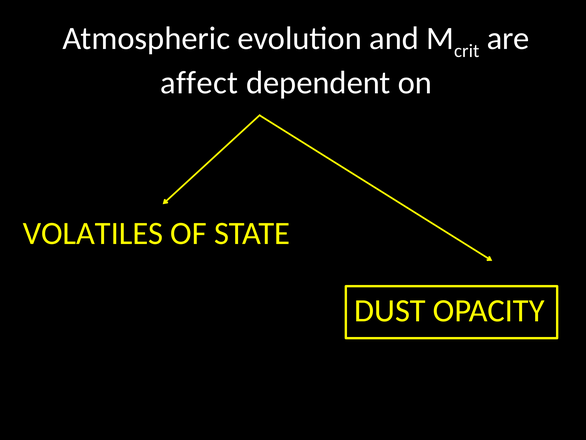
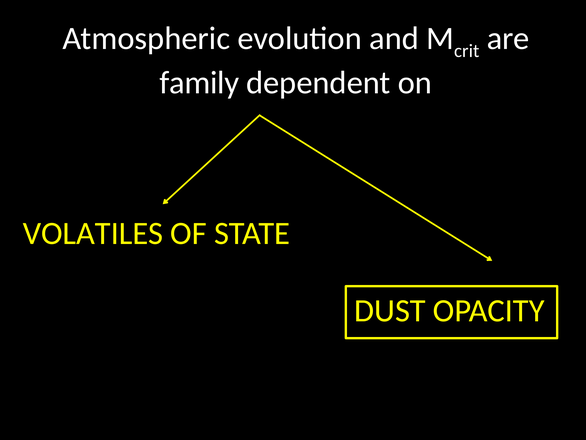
affect: affect -> family (199, 83)
